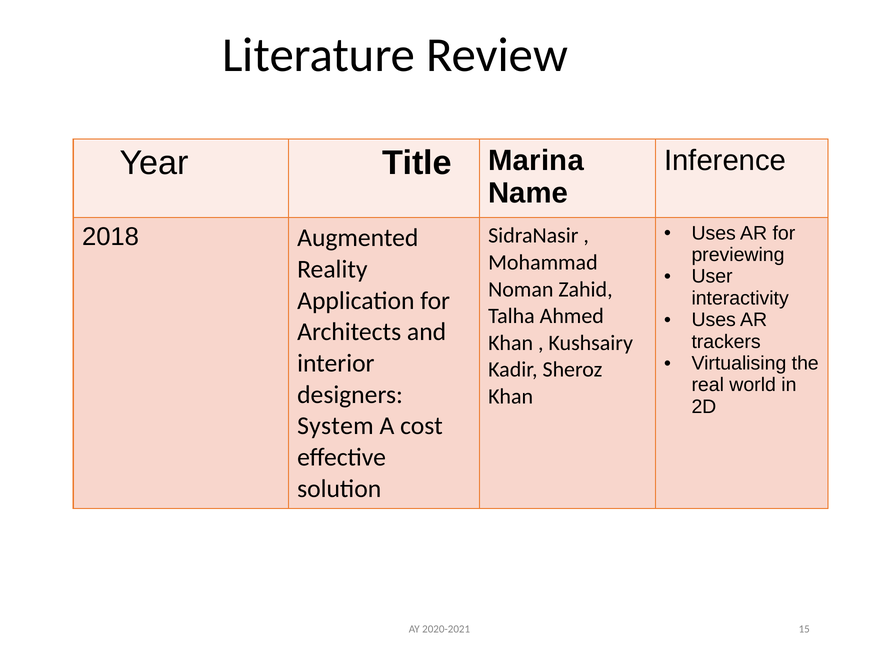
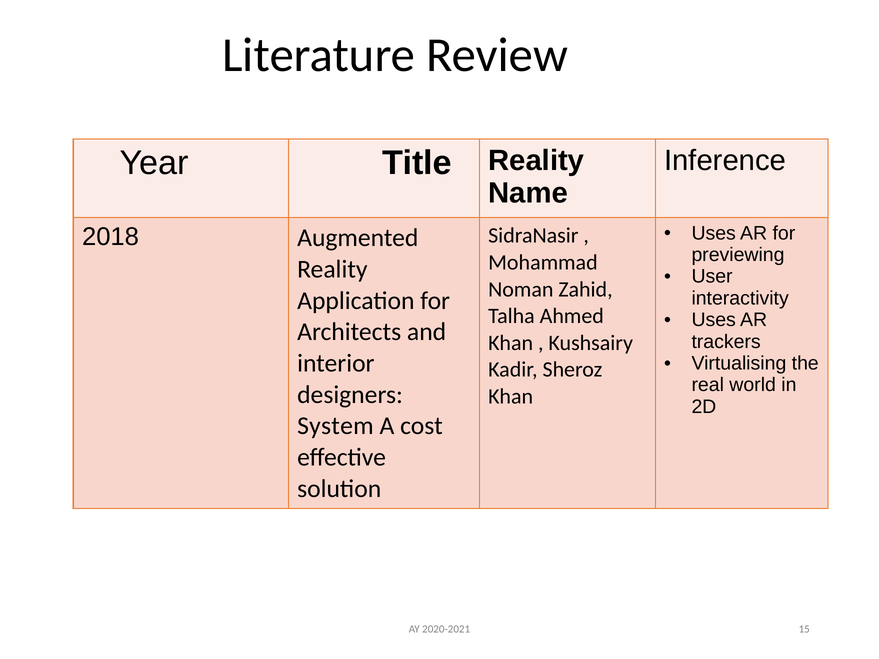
Title Marina: Marina -> Reality (536, 160)
